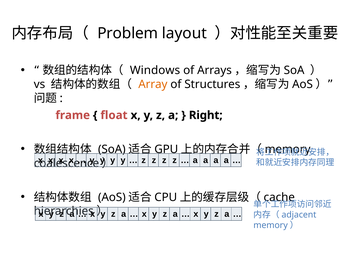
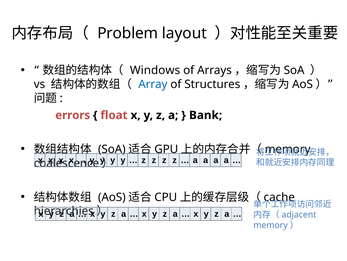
Array colour: orange -> blue (153, 84)
frame: frame -> errors (73, 115)
Right: Right -> Bank (206, 115)
